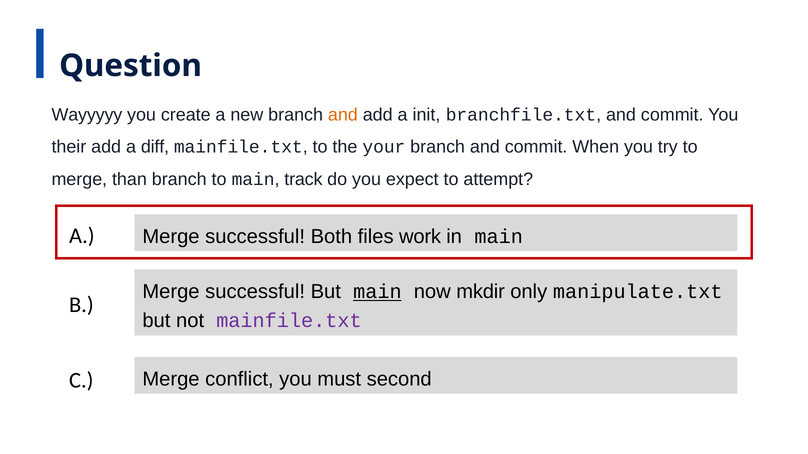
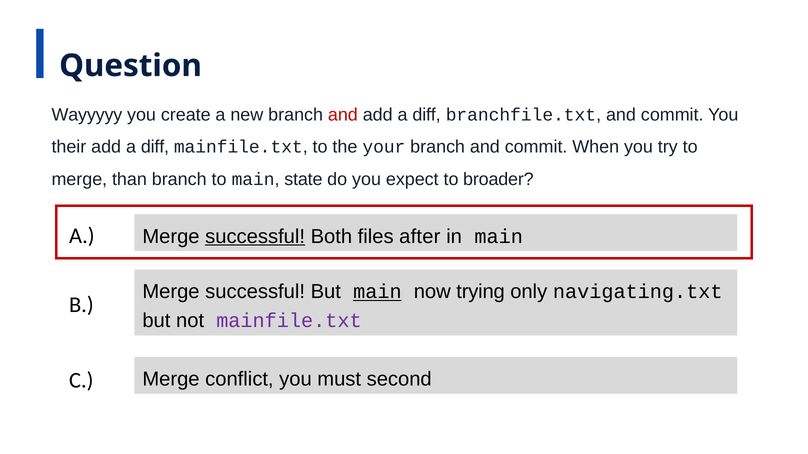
and colour: orange -> red (343, 115)
init: init -> diff (427, 115)
track: track -> state (303, 179)
attempt: attempt -> broader (498, 179)
successful underline: none -> present (255, 237)
work: work -> after (420, 237)
mkdir: mkdir -> trying (481, 292)
manipulate.txt: manipulate.txt -> navigating.txt (638, 292)
